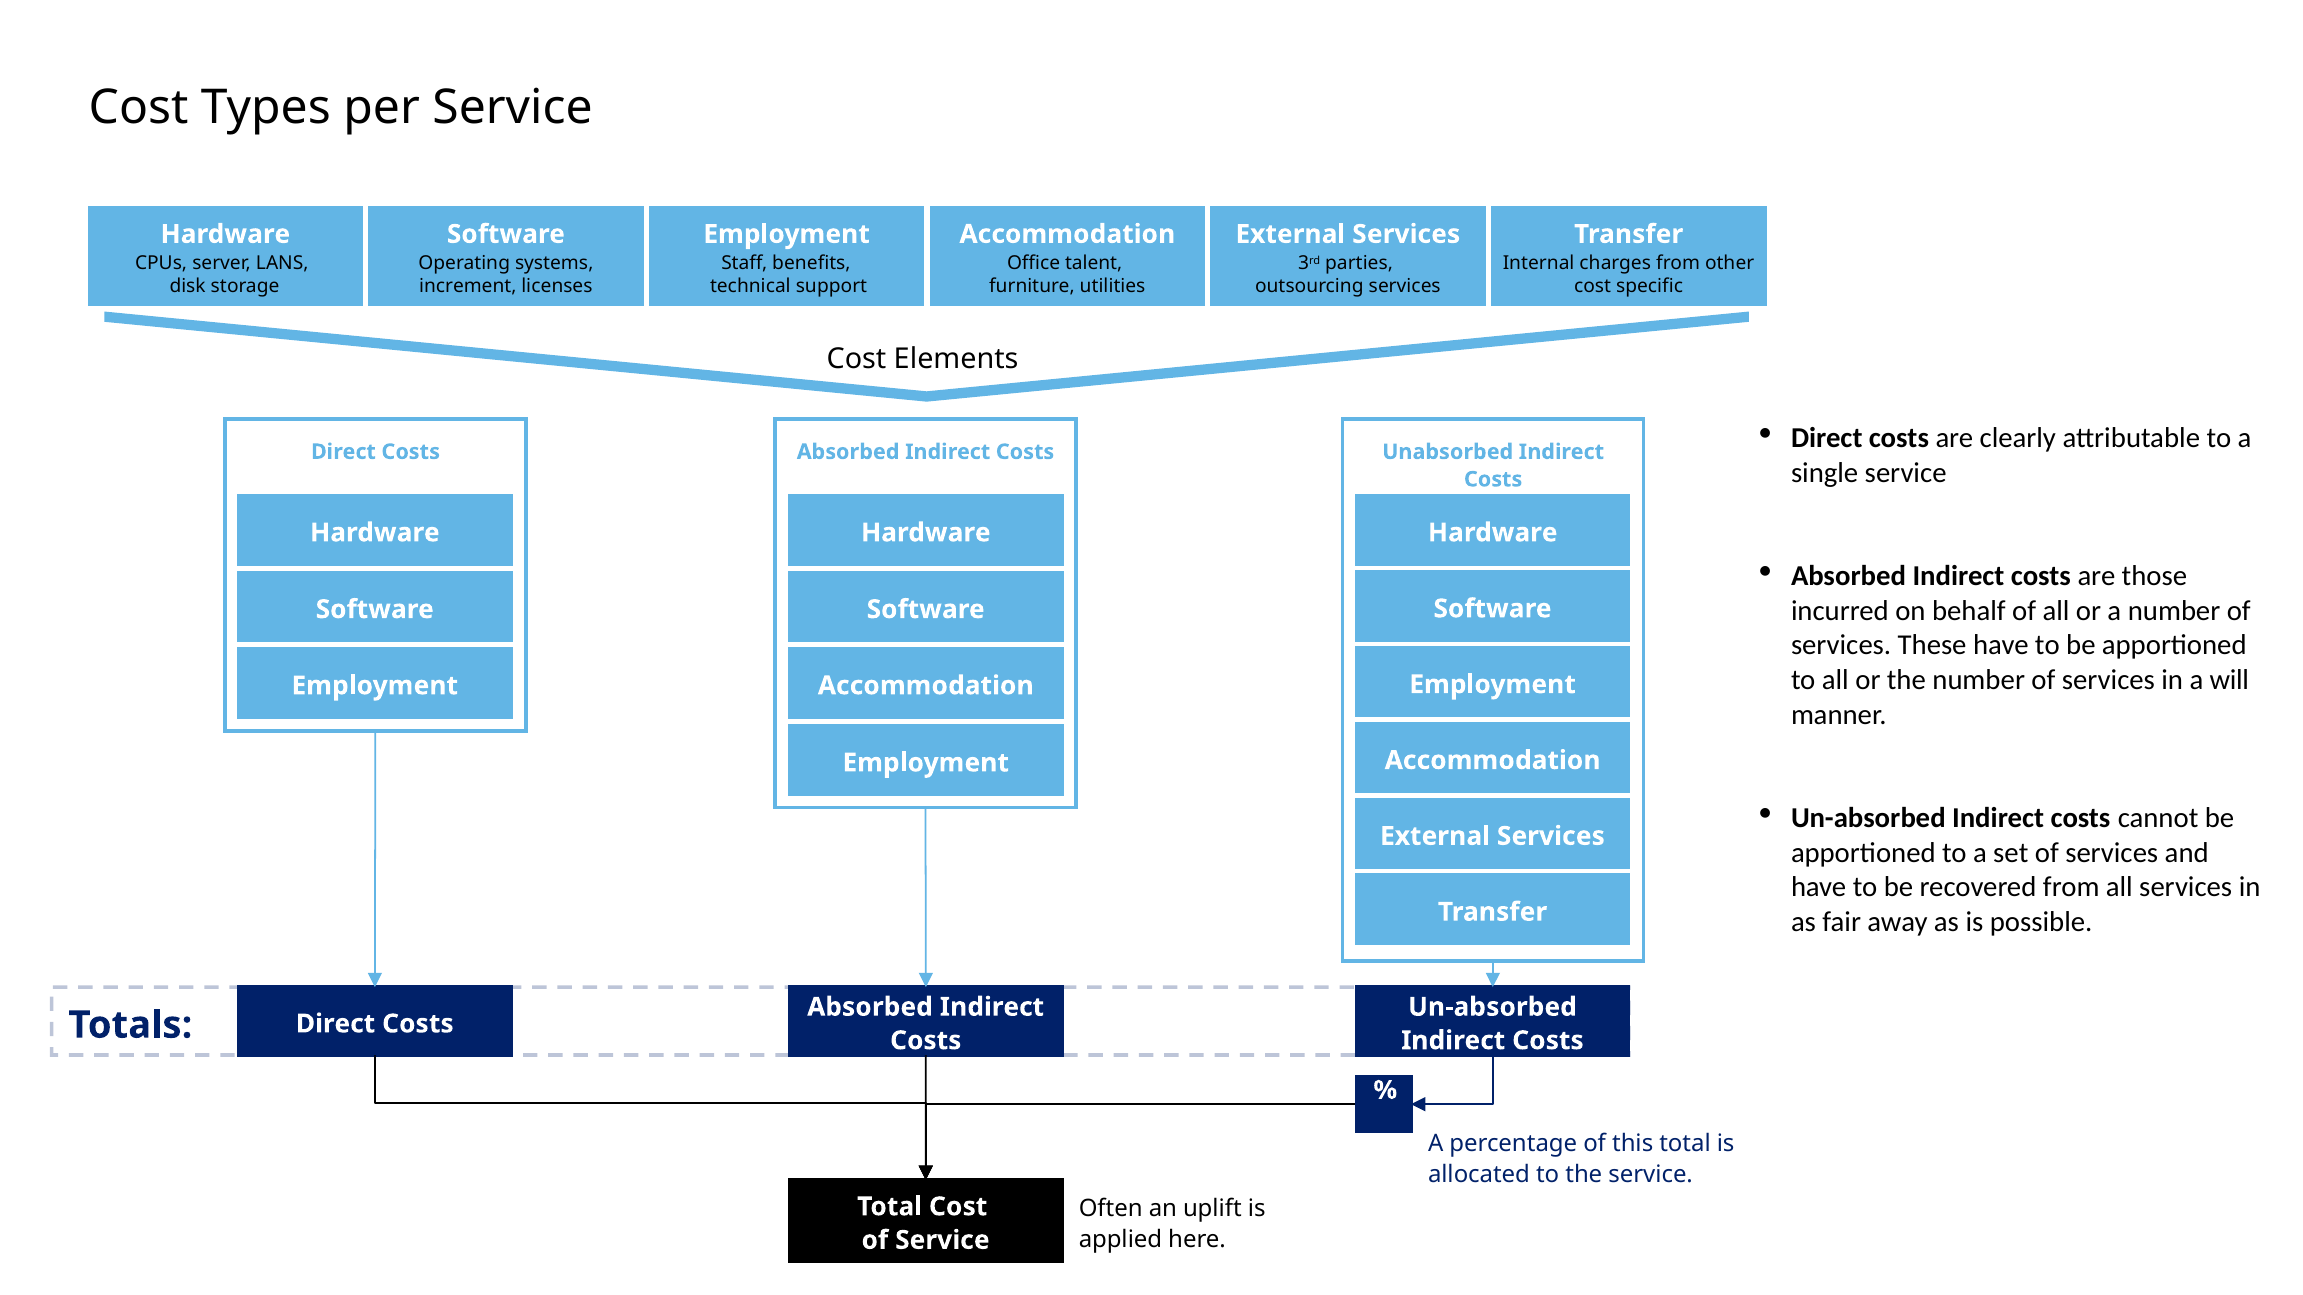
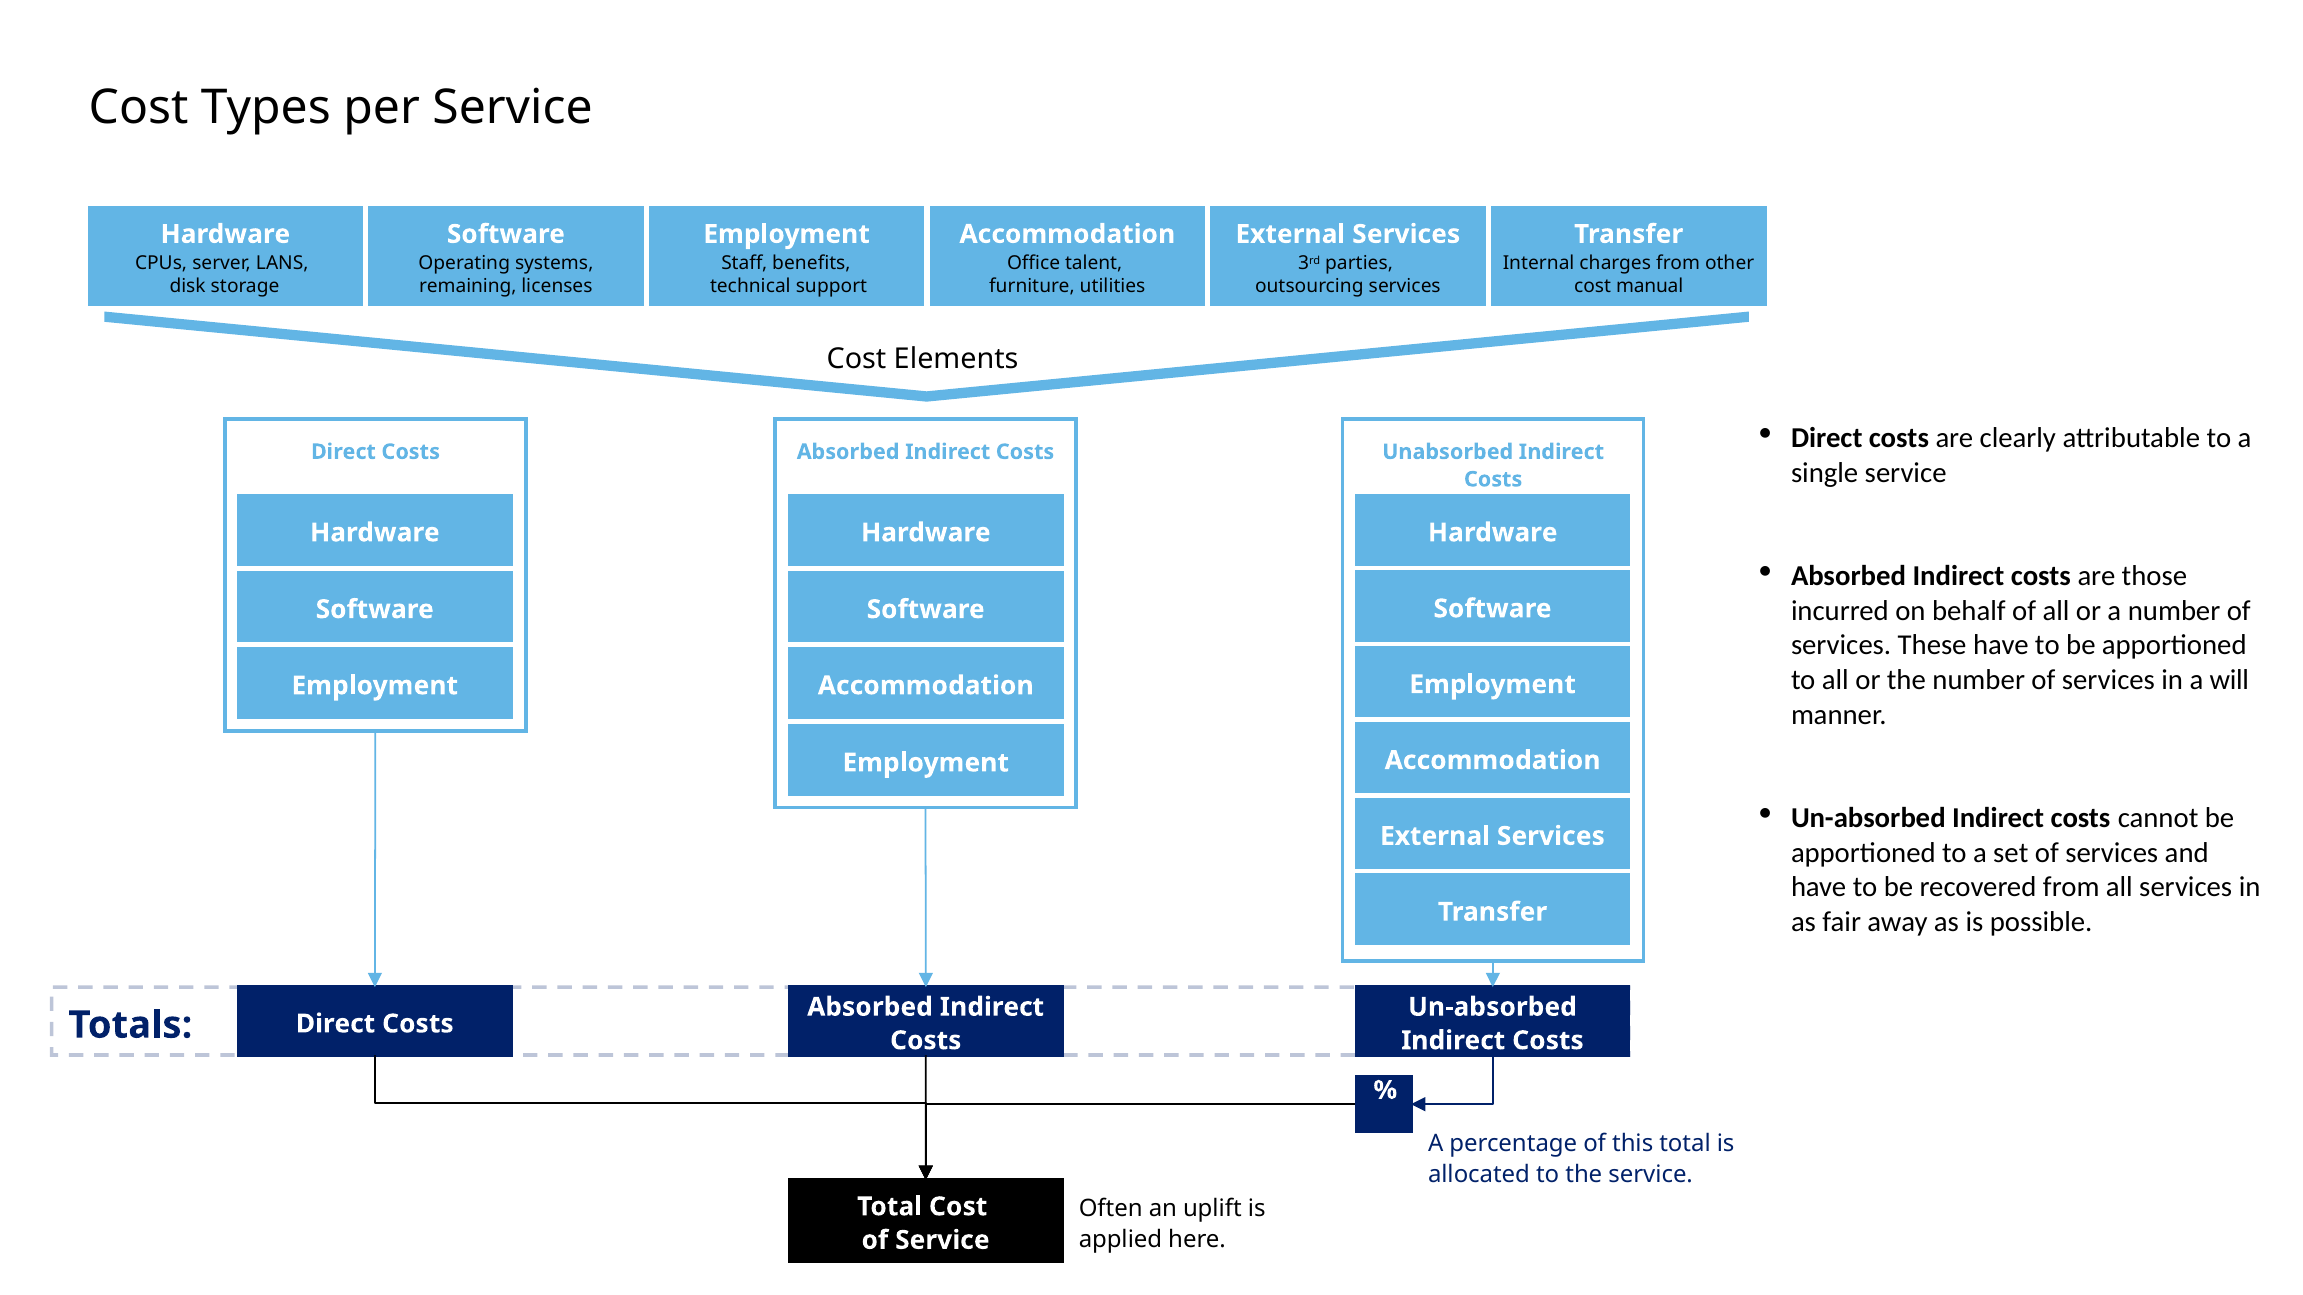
increment: increment -> remaining (468, 286)
specific: specific -> manual (1650, 286)
